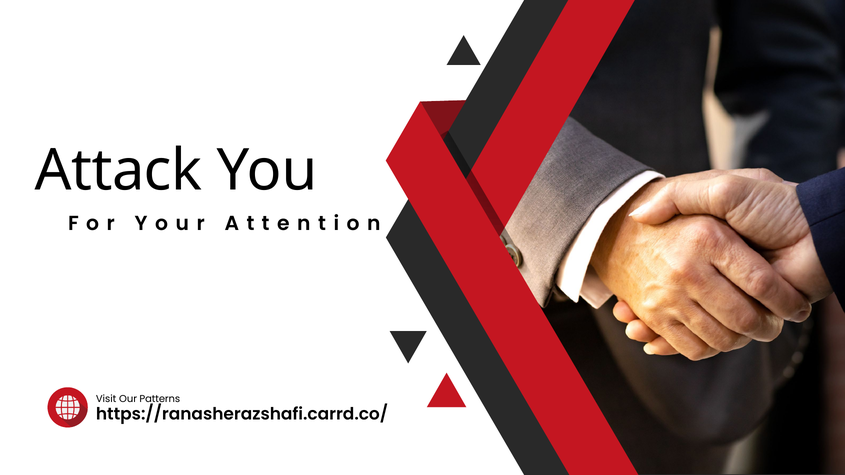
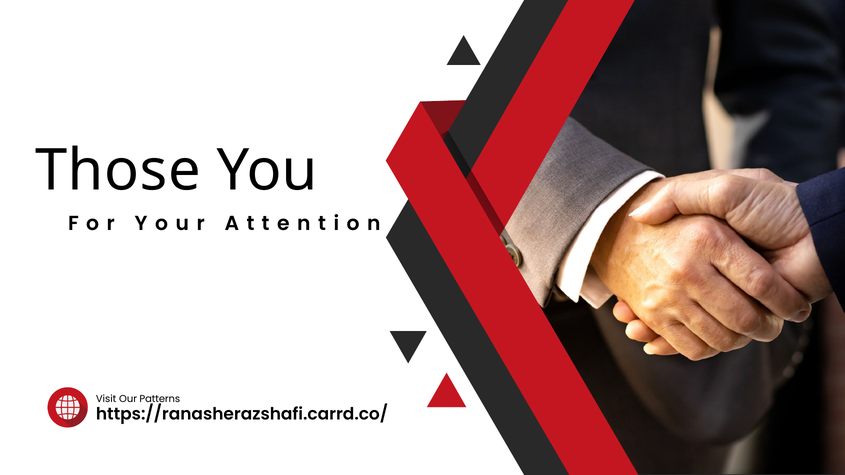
Attack: Attack -> Those (118, 171)
